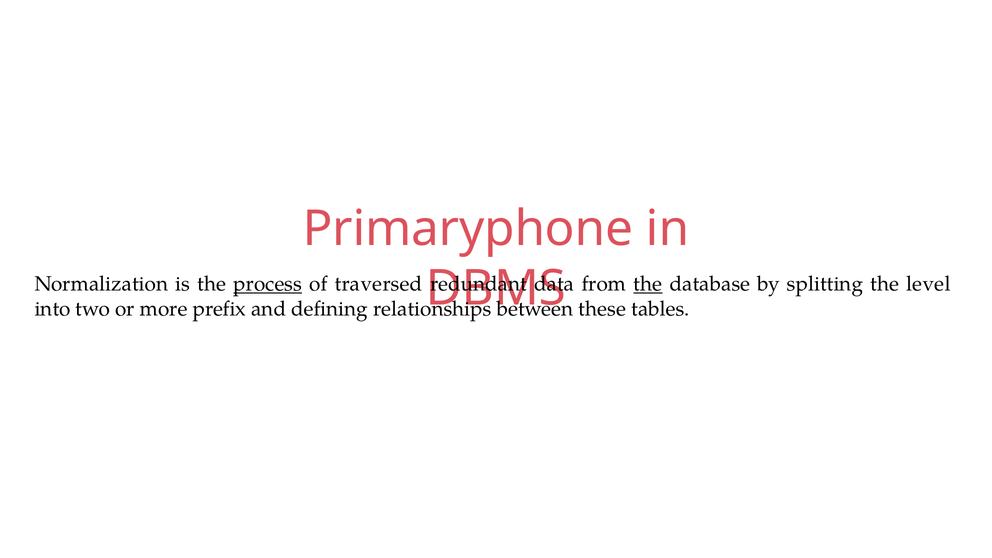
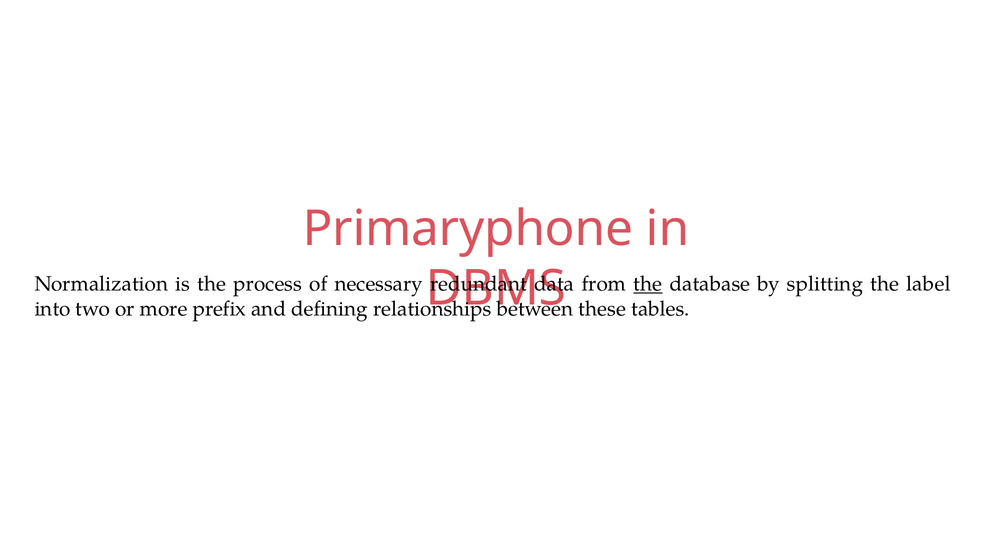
process underline: present -> none (268, 284)
traversed: traversed -> necessary (379, 284)
level: level -> label (928, 284)
